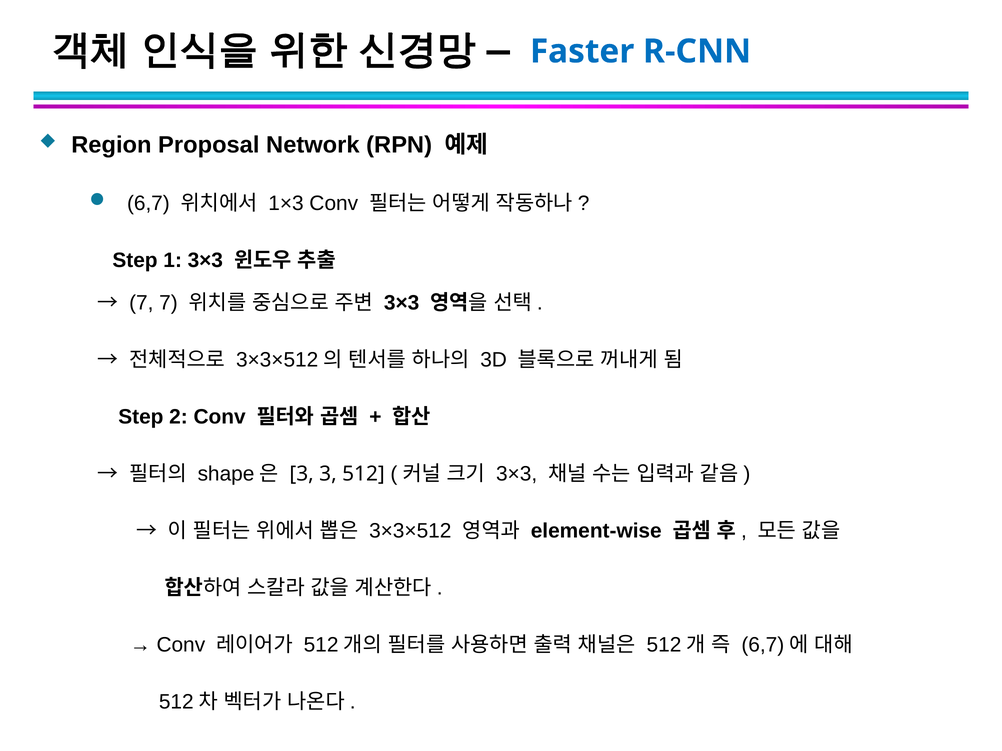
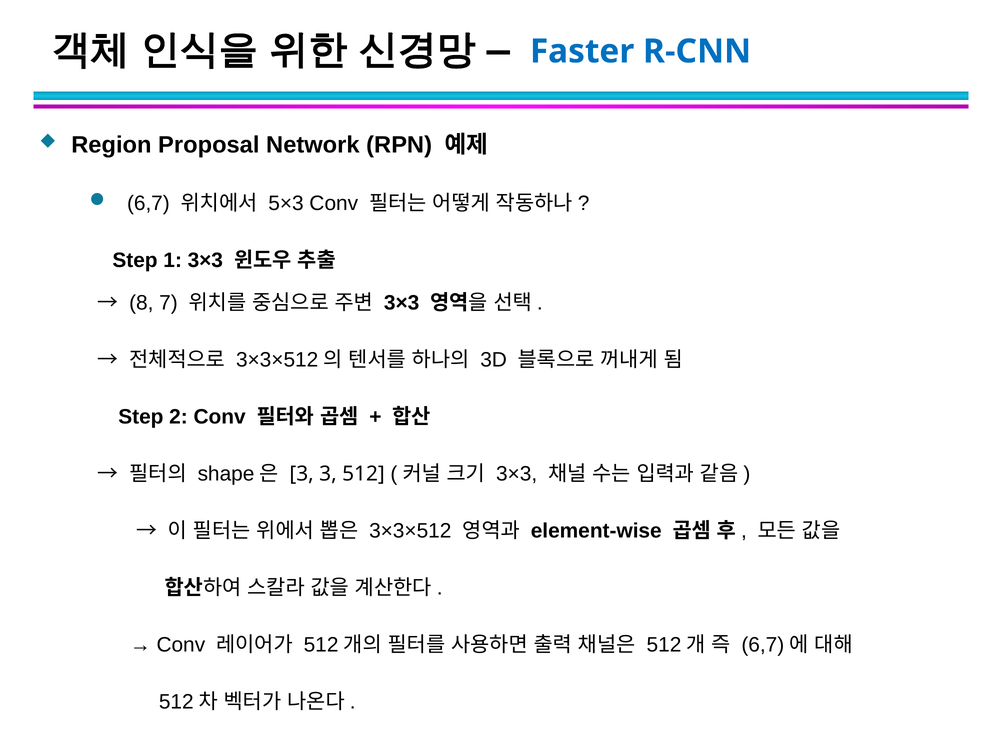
1×3: 1×3 -> 5×3 (286, 203)
7: 7 -> 8 (141, 303)
